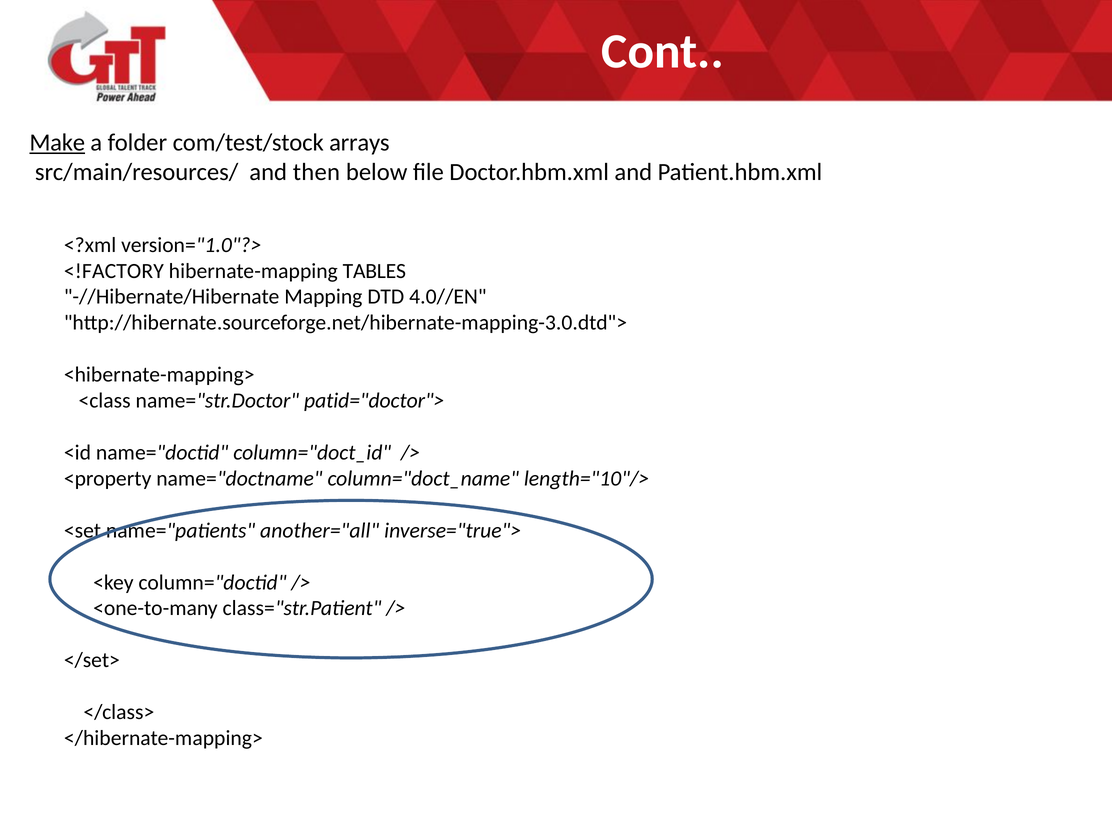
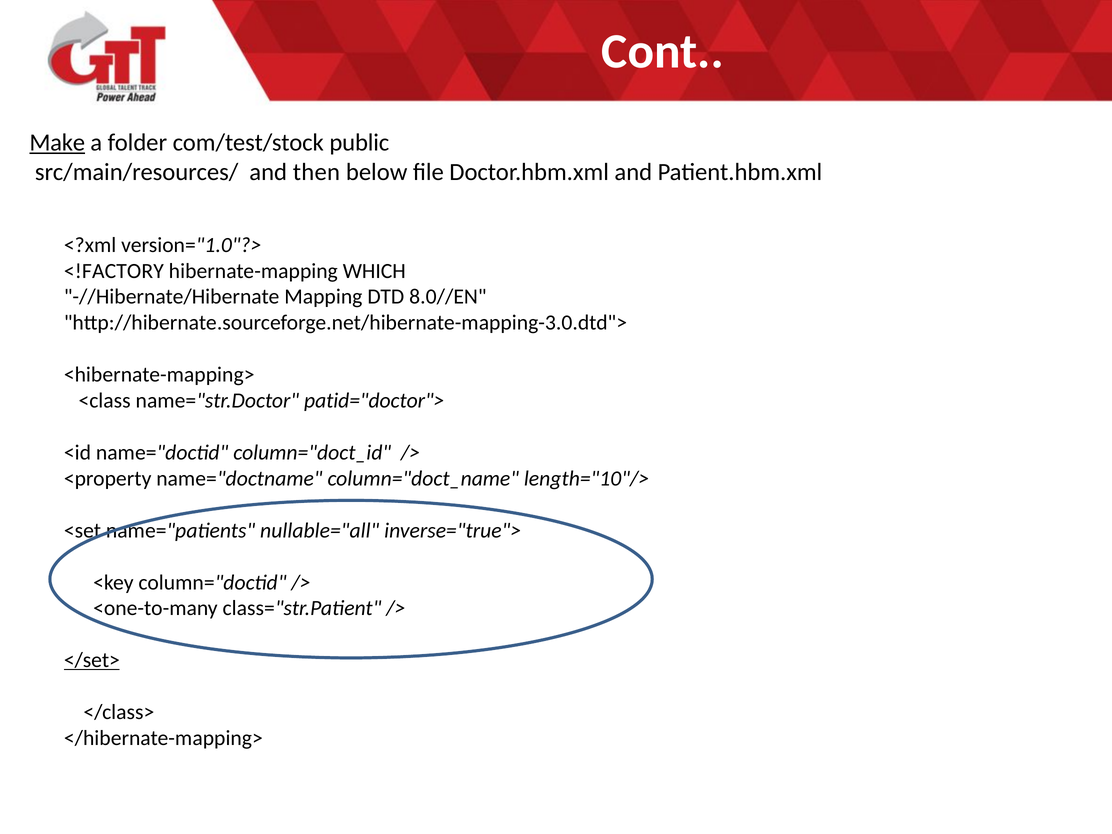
arrays: arrays -> public (359, 142)
TABLES: TABLES -> WHICH (374, 271)
4.0//EN: 4.0//EN -> 8.0//EN (448, 297)
another="all: another="all -> nullable="all (320, 530)
</set> underline: none -> present (92, 660)
